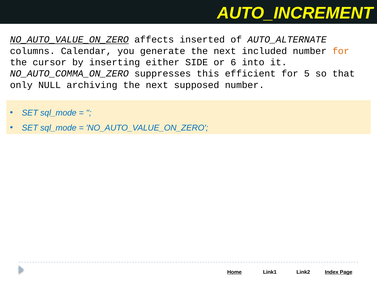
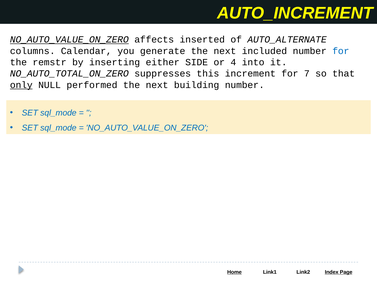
for colour: orange -> blue (341, 51)
cursor: cursor -> remstr (50, 62)
6: 6 -> 4 (233, 62)
NO_AUTO_COMMA_ON_ZERO: NO_AUTO_COMMA_ON_ZERO -> NO_AUTO_TOTAL_ON_ZERO (69, 74)
efficient: efficient -> increment (250, 74)
5: 5 -> 7 (307, 74)
only underline: none -> present (21, 85)
archiving: archiving -> performed (92, 85)
supposed: supposed -> building (197, 85)
